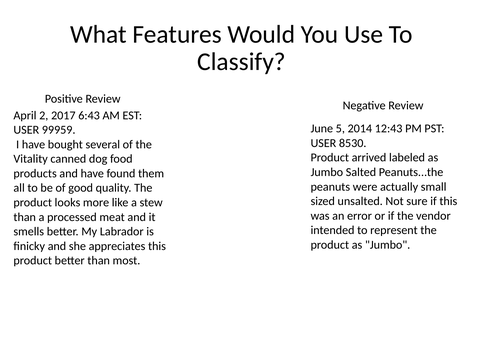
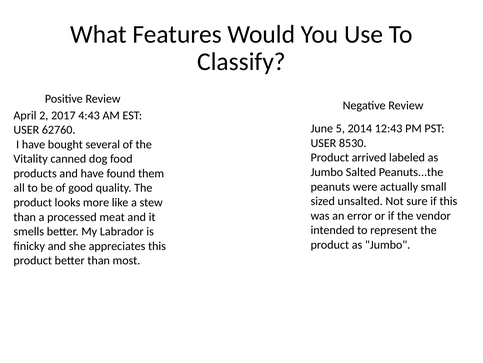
6:43: 6:43 -> 4:43 (89, 115)
99959: 99959 -> 62760 (59, 130)
